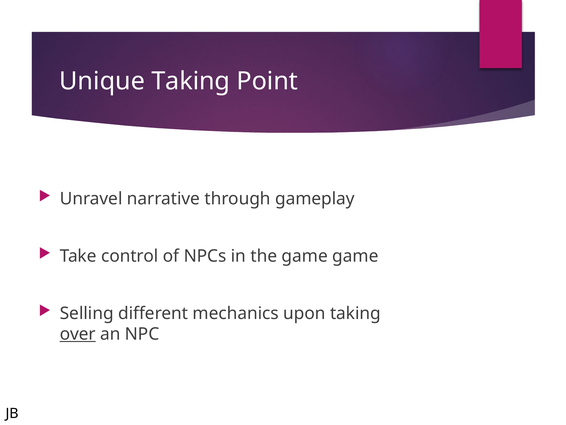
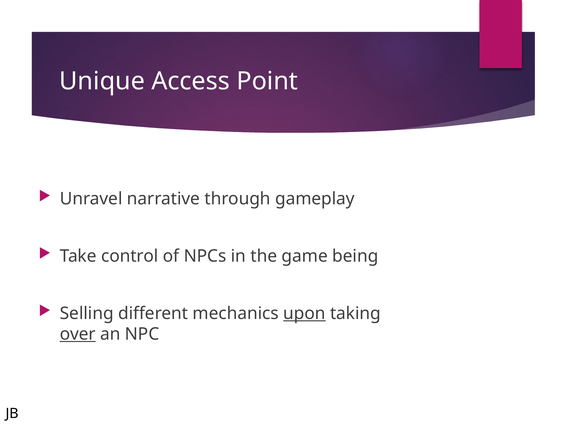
Unique Taking: Taking -> Access (191, 81)
game game: game -> being (355, 256)
upon underline: none -> present (304, 313)
